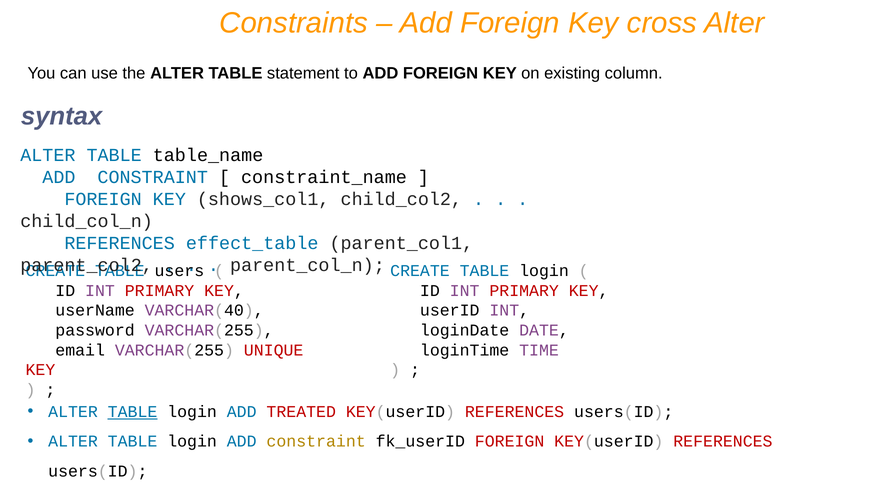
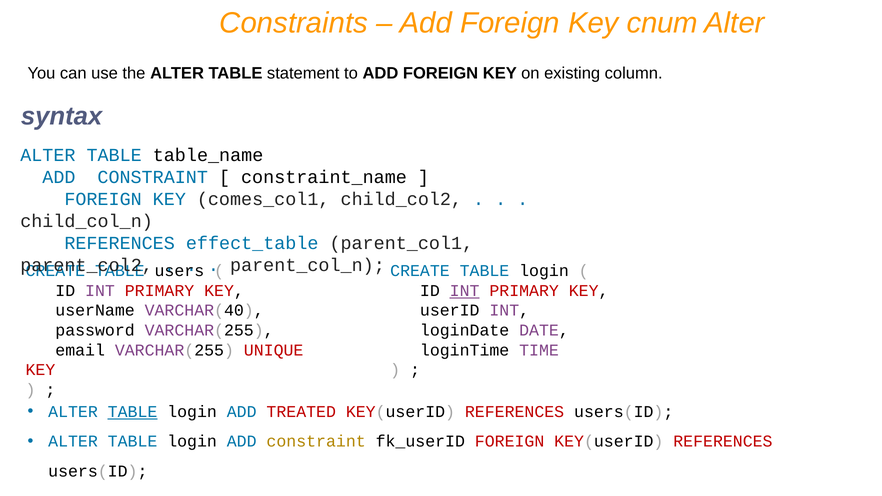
cross: cross -> cnum (662, 23)
shows_col1: shows_col1 -> comes_col1 (263, 199)
INT underline: none -> present (465, 291)
